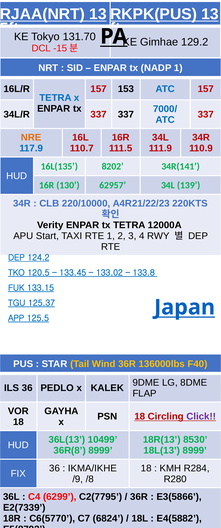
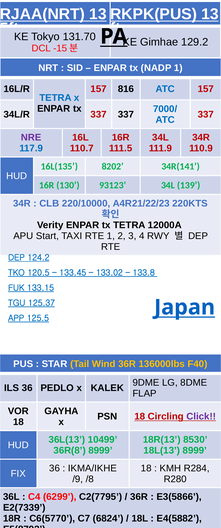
153: 153 -> 816 (126, 89)
NRE colour: orange -> purple (31, 138)
62957: 62957 -> 93123 (113, 185)
